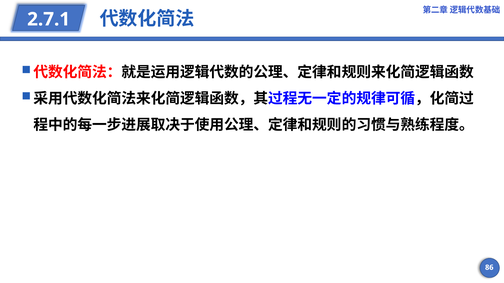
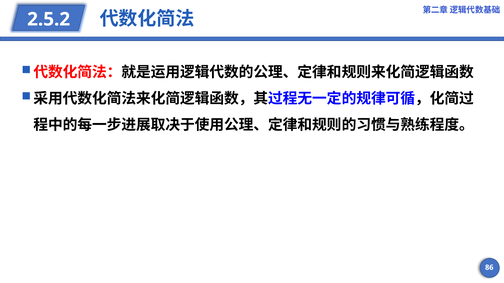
2.7.1: 2.7.1 -> 2.5.2 (49, 19)
